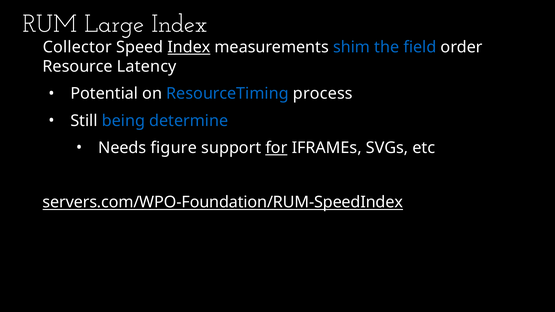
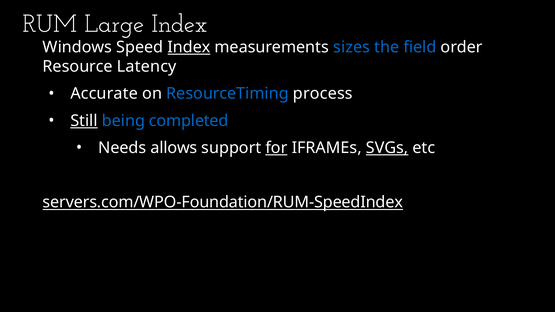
Collector: Collector -> Windows (77, 47)
shim: shim -> sizes (352, 47)
Potential: Potential -> Accurate (104, 94)
Still underline: none -> present (84, 121)
determine: determine -> completed (189, 121)
figure: figure -> allows (174, 148)
SVGs underline: none -> present (387, 148)
